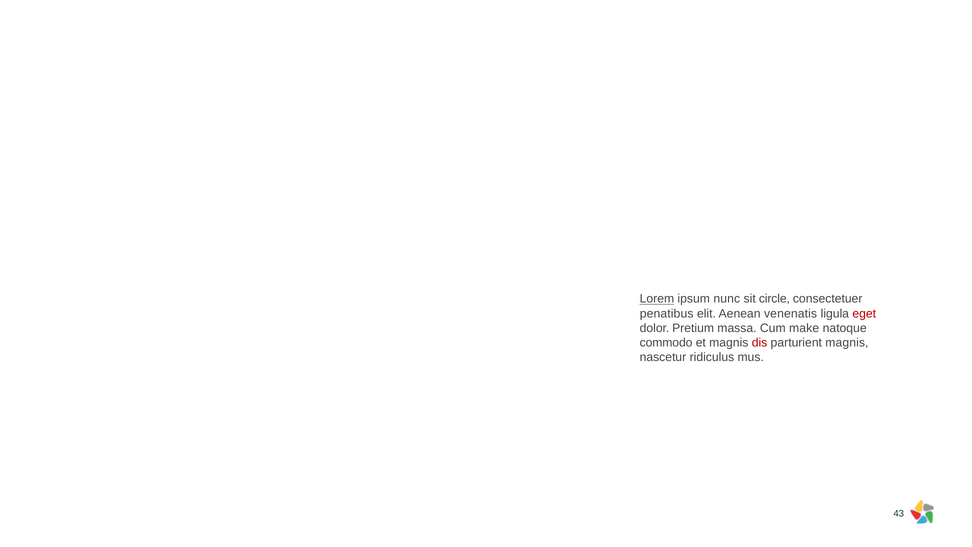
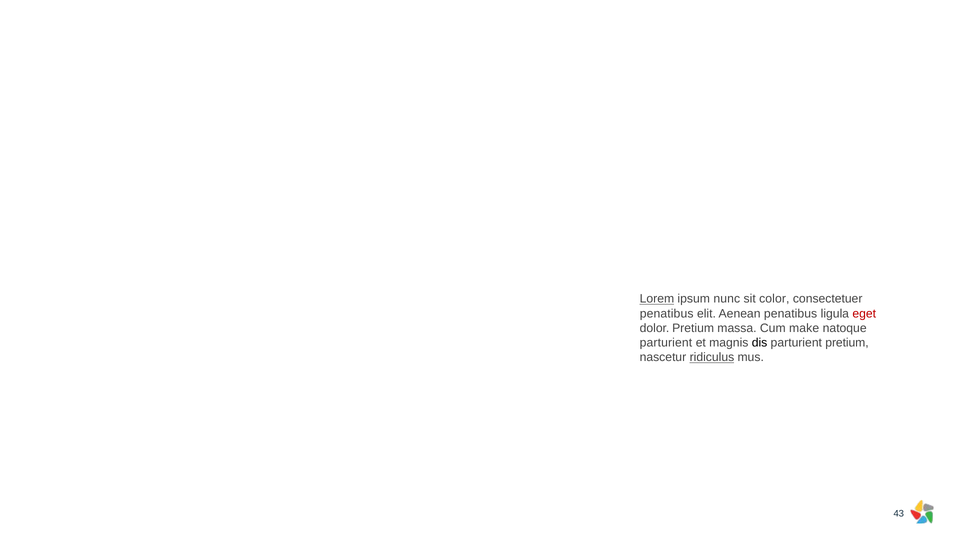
circle: circle -> color (774, 299)
Aenean venenatis: venenatis -> penatibus (791, 313)
commodo: commodo -> parturient (666, 343)
dis colour: red -> black (760, 343)
parturient magnis: magnis -> pretium (847, 343)
ridiculus underline: none -> present (712, 357)
